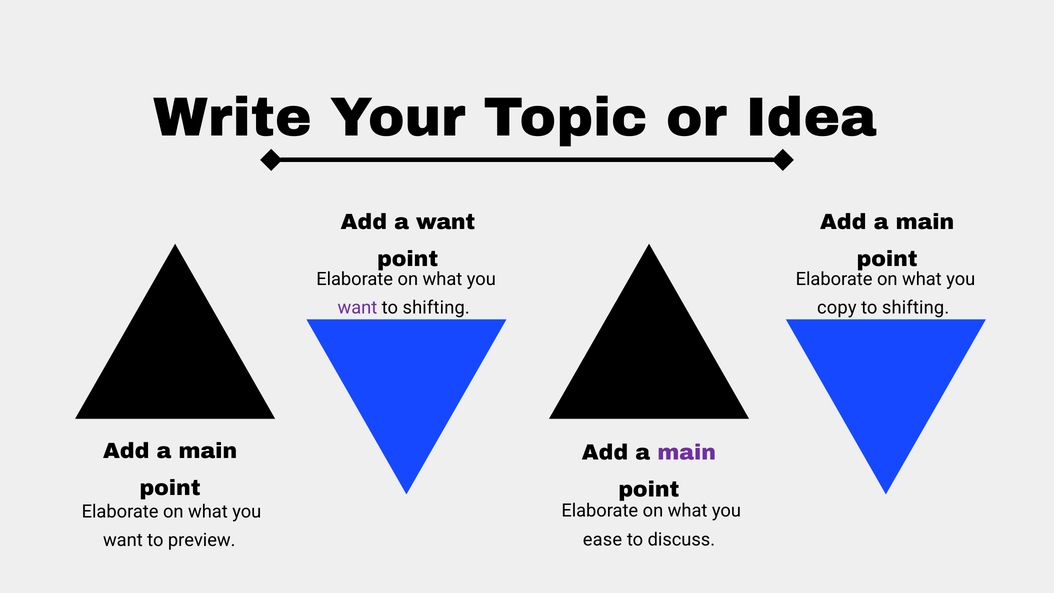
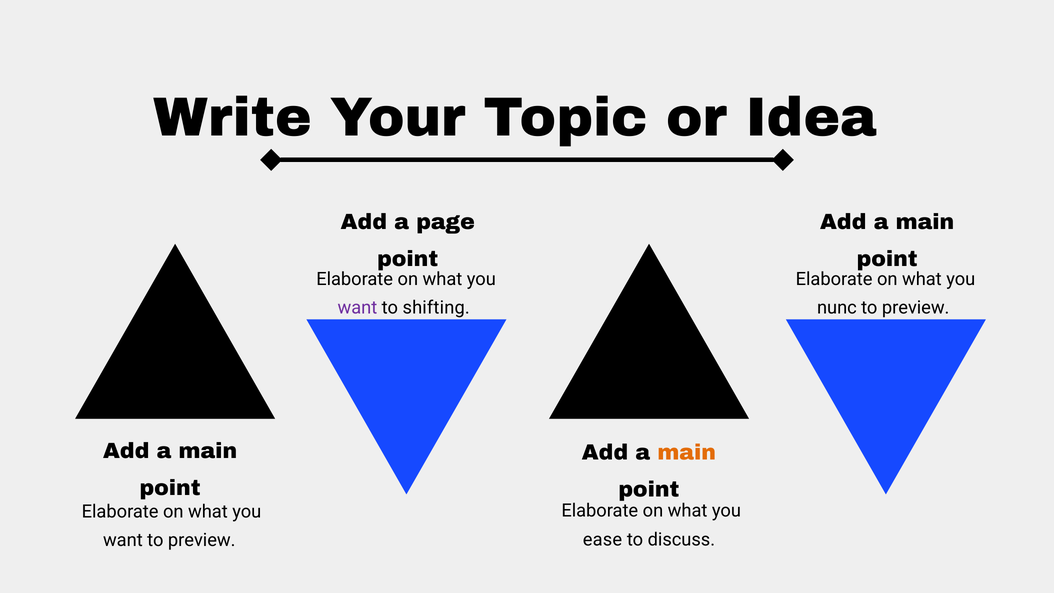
a want: want -> page (446, 222)
copy: copy -> nunc (837, 308)
shifting: shifting -> preview (916, 308)
main colour: purple -> orange (687, 452)
